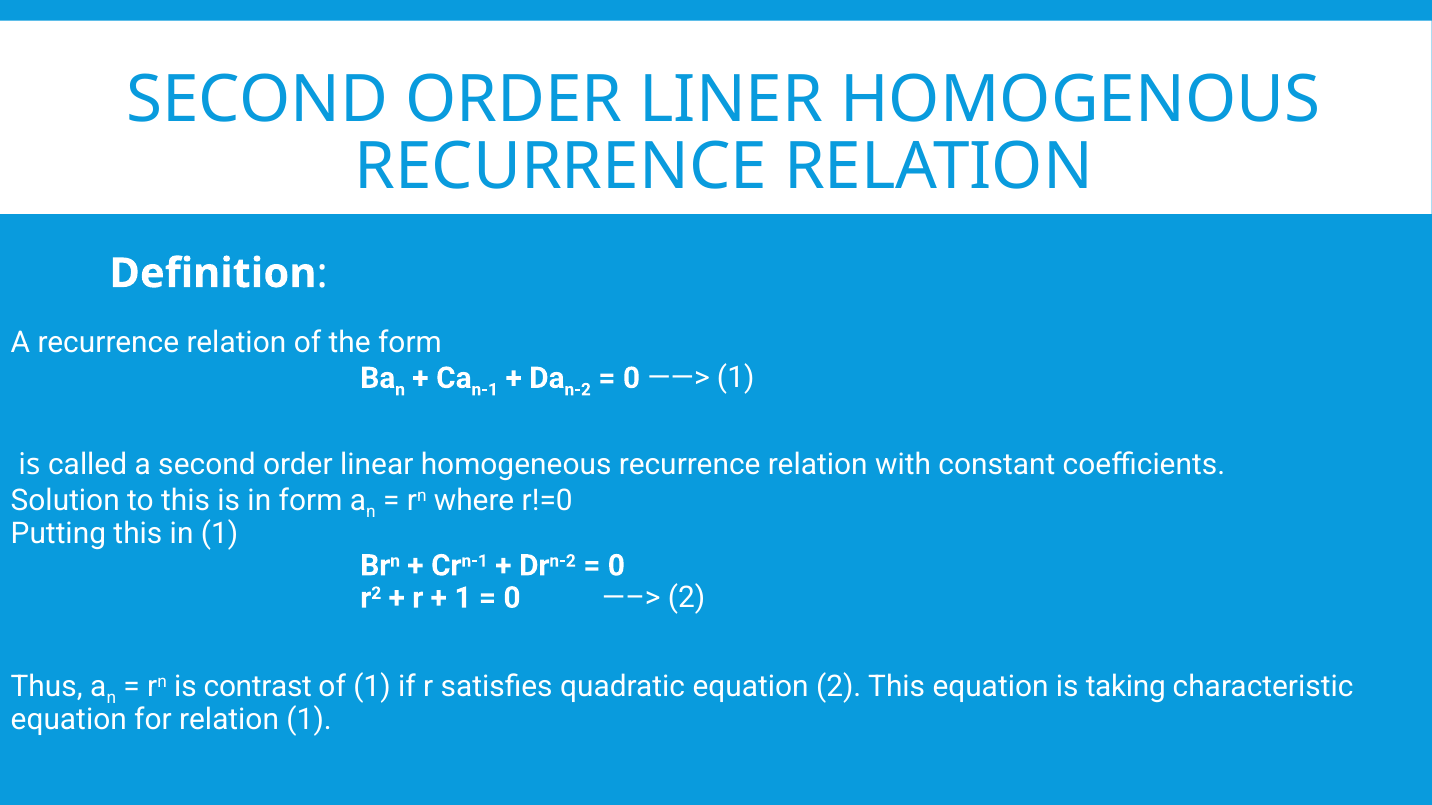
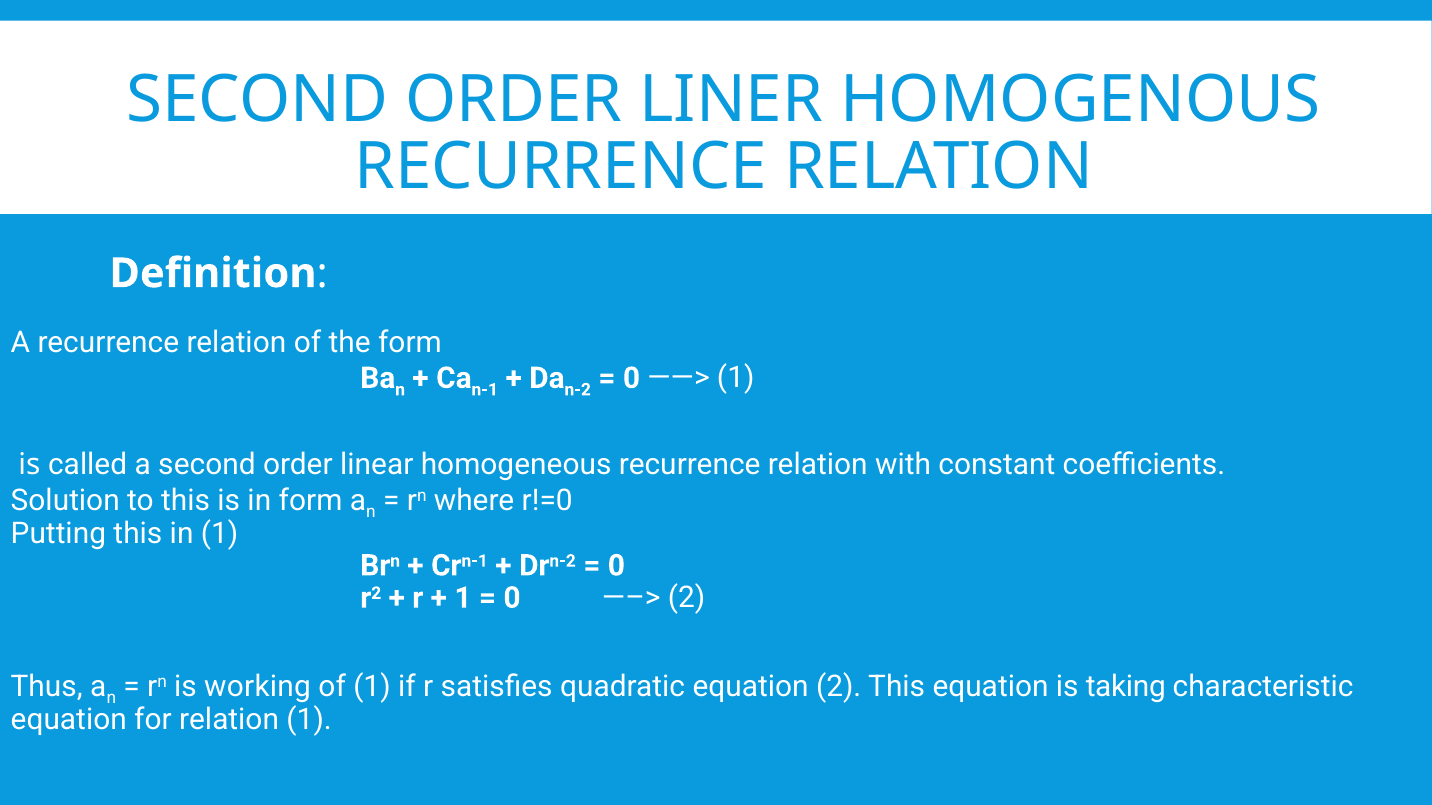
contrast: contrast -> working (258, 687)
